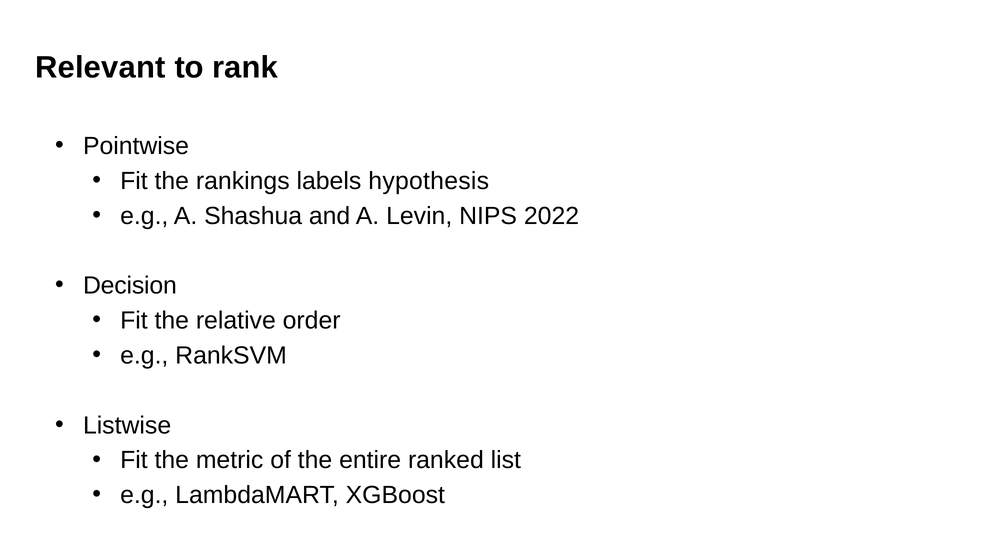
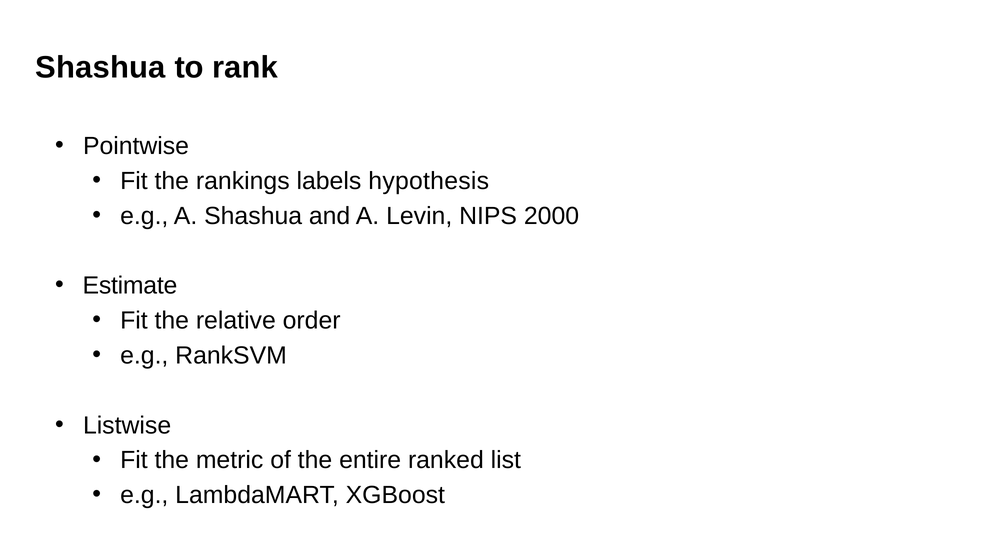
Relevant: Relevant -> Shashua (100, 67)
2022: 2022 -> 2000 (552, 216)
Decision: Decision -> Estimate (130, 286)
